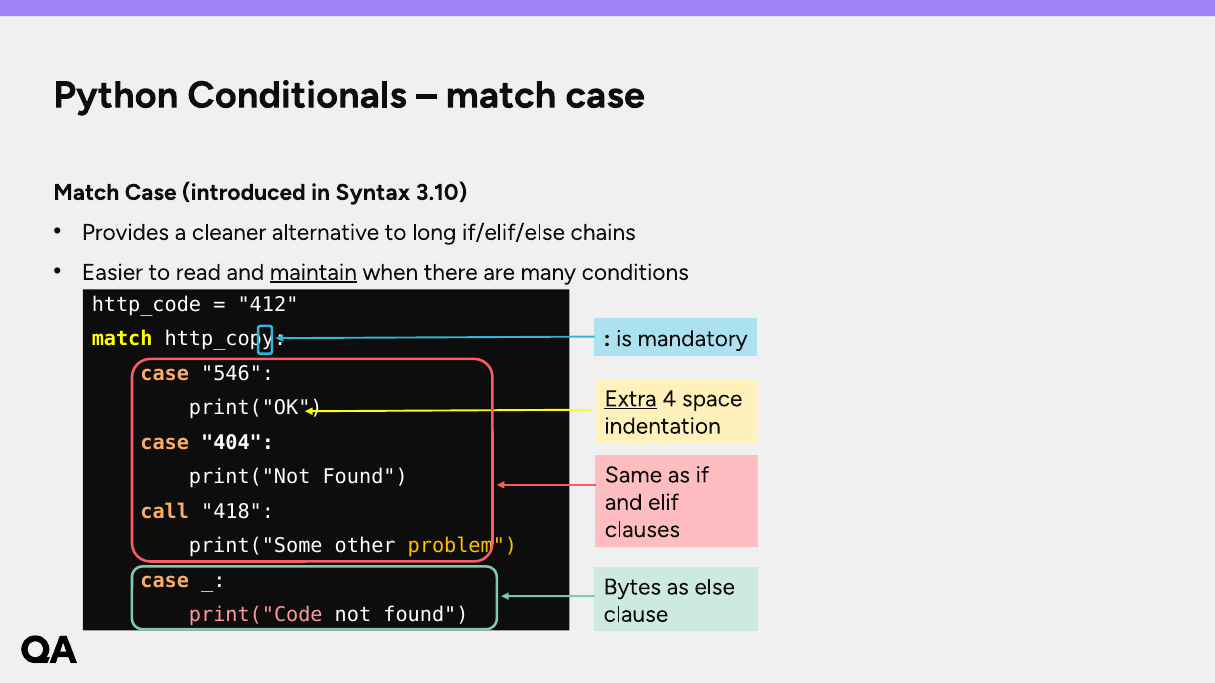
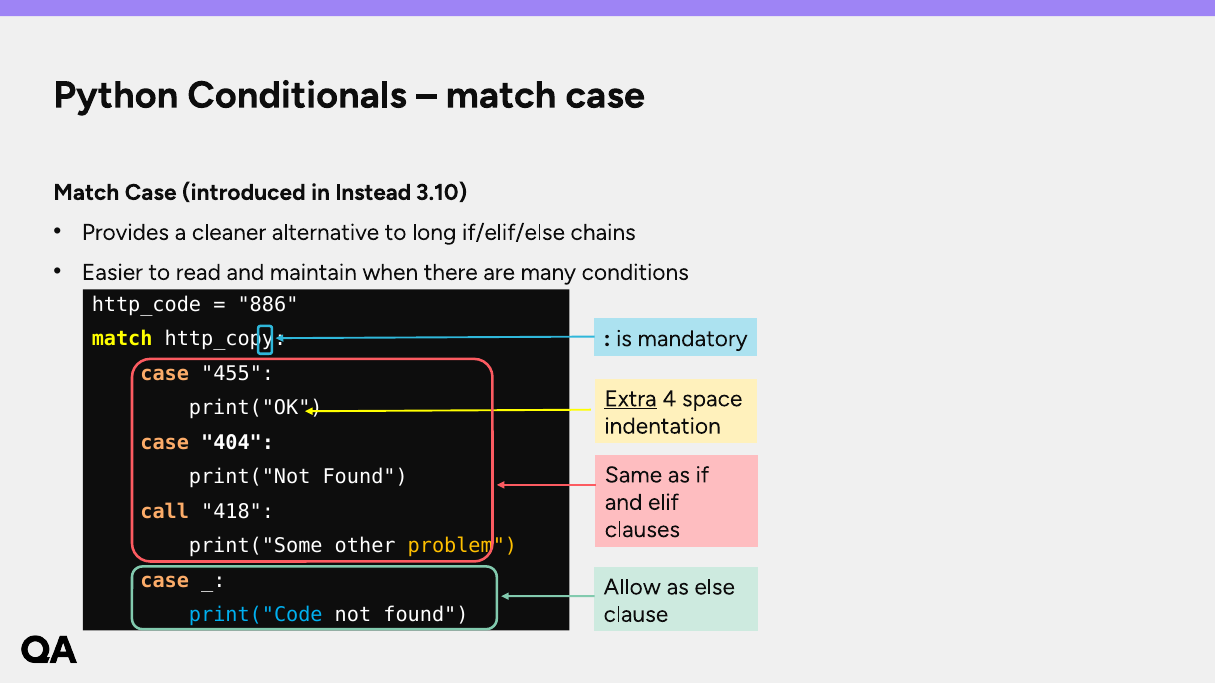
Syntax: Syntax -> Instead (373, 193)
maintain underline: present -> none (313, 273)
412: 412 -> 886 (268, 305)
546: 546 -> 455 (238, 374)
Bytes: Bytes -> Allow (632, 587)
print("Code colour: pink -> light blue (256, 615)
